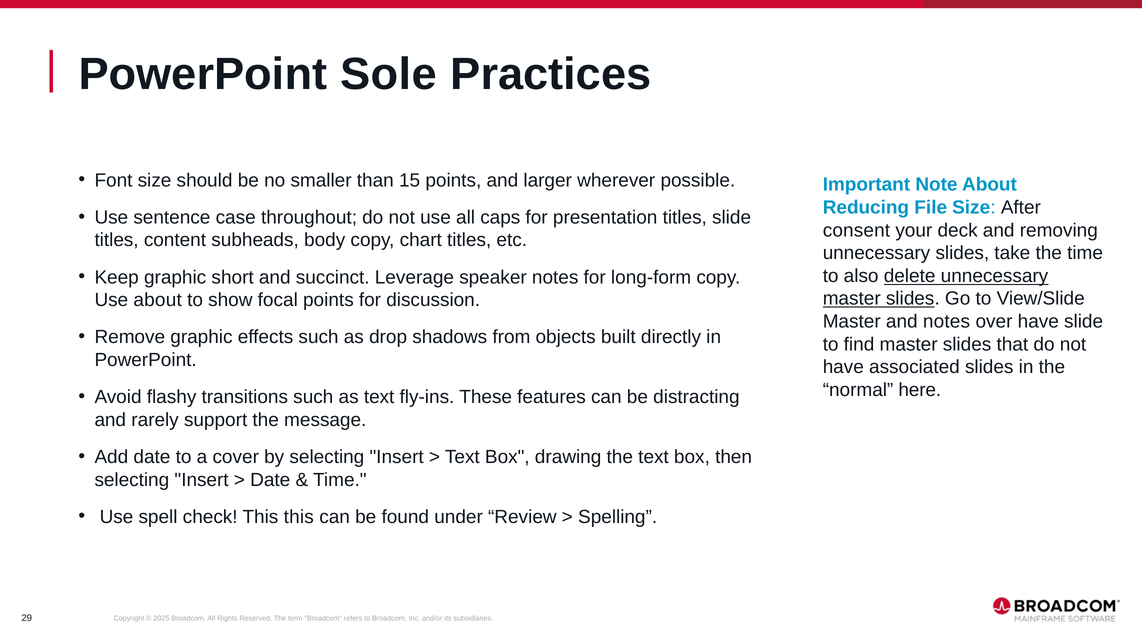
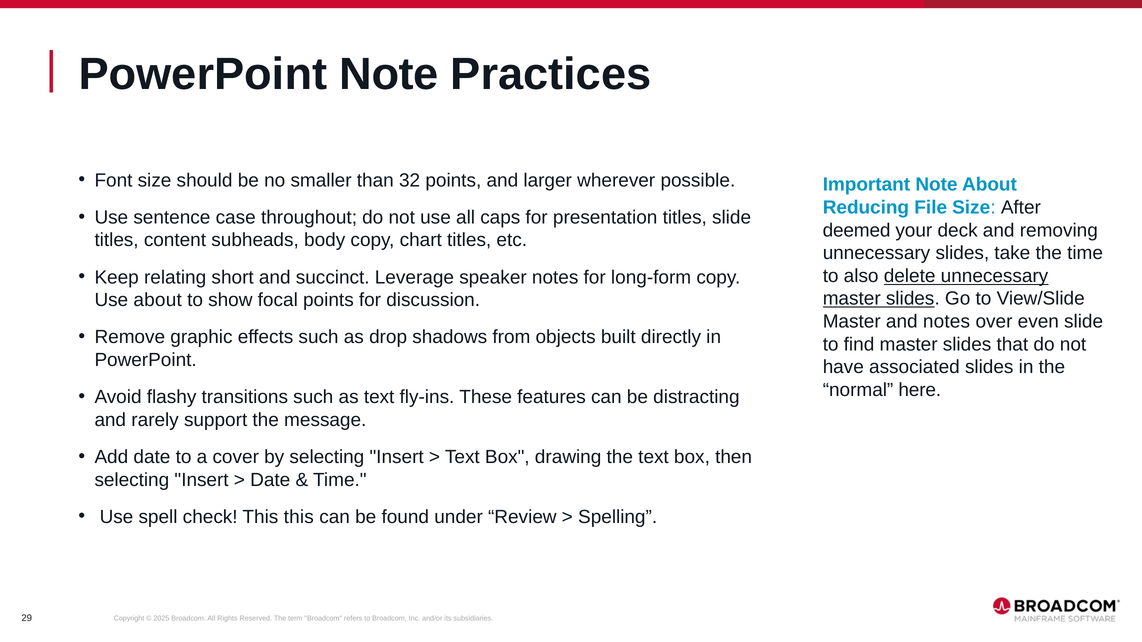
PowerPoint Sole: Sole -> Note (389, 74)
15: 15 -> 32 (410, 180)
consent: consent -> deemed (857, 230)
Keep graphic: graphic -> relating (175, 277)
over have: have -> even (1038, 322)
